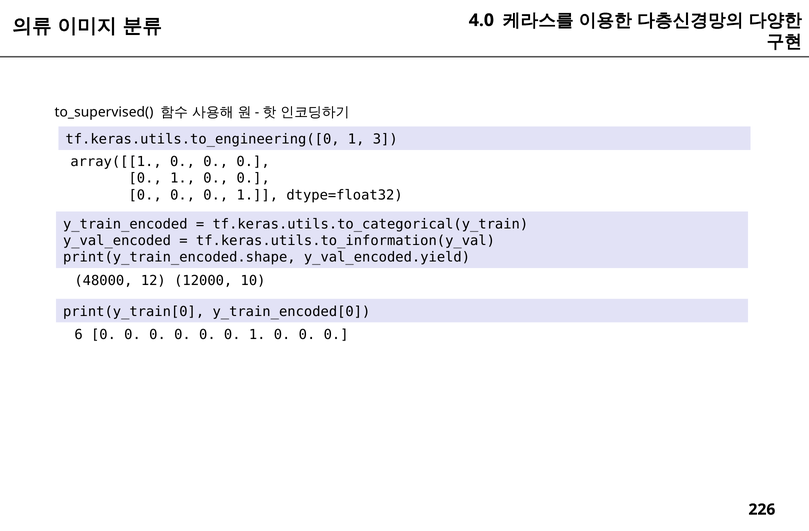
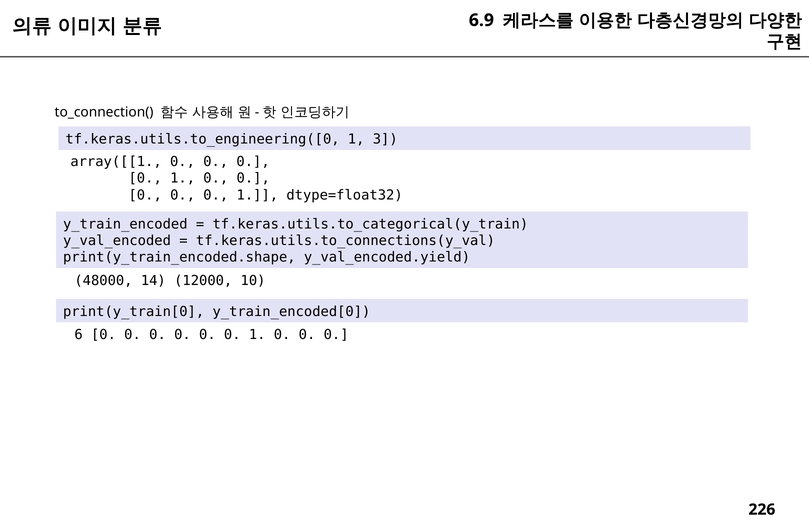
4.0: 4.0 -> 6.9 (481, 20)
to_supervised(: to_supervised( -> to_connection( (104, 112)
tf.keras.utils.to_information(y_val: tf.keras.utils.to_information(y_val -> tf.keras.utils.to_connections(y_val (345, 241)
12: 12 -> 14 (153, 281)
